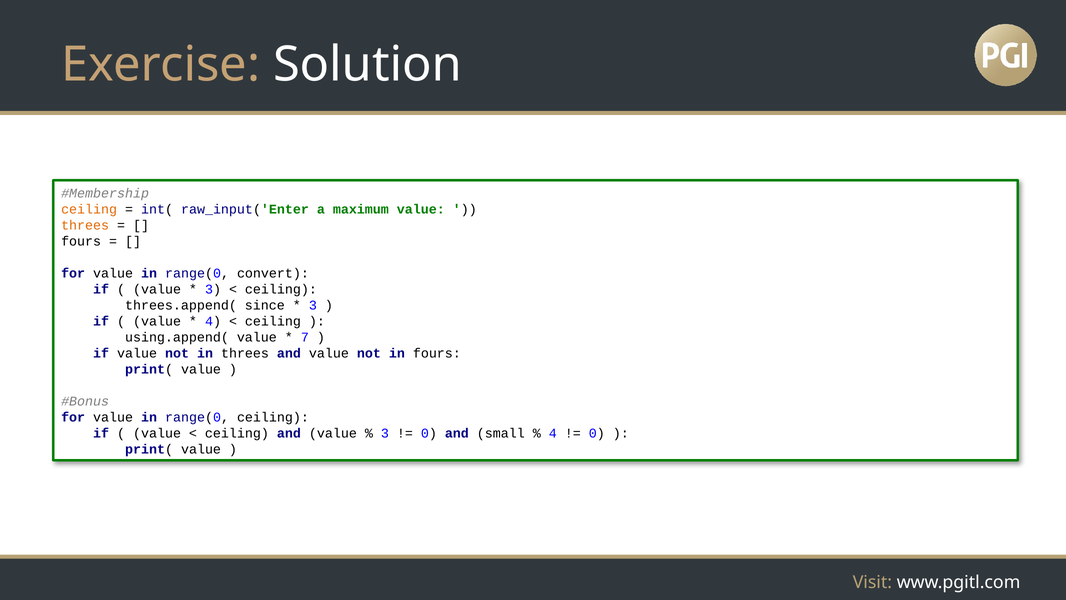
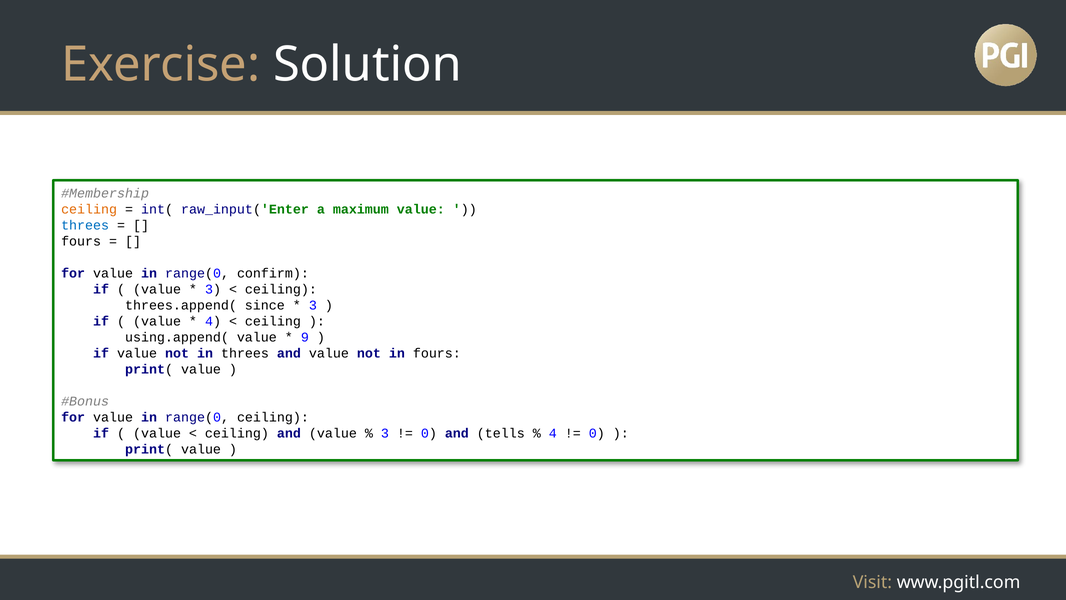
threes colour: orange -> blue (85, 225)
convert: convert -> confirm (273, 273)
7: 7 -> 9 (305, 337)
small: small -> tells (501, 433)
